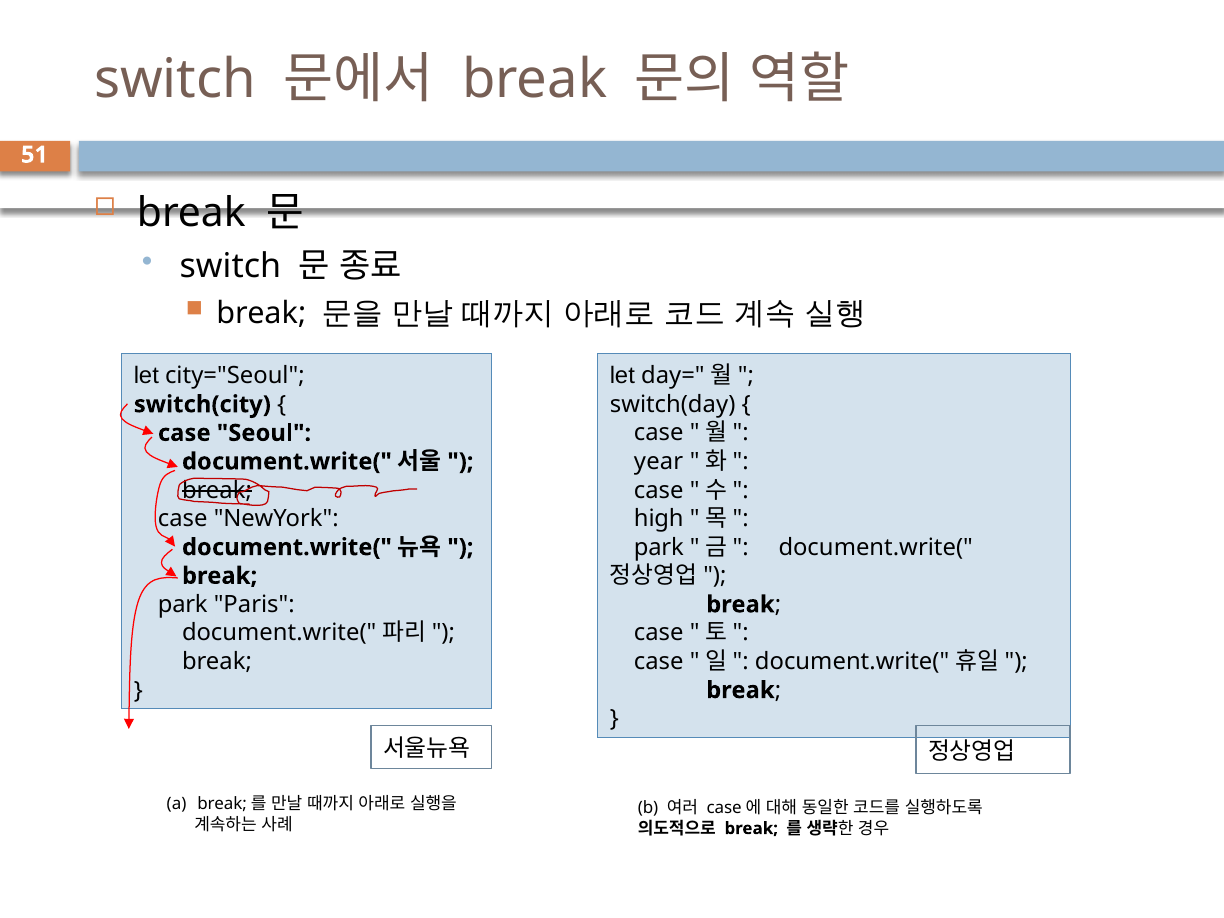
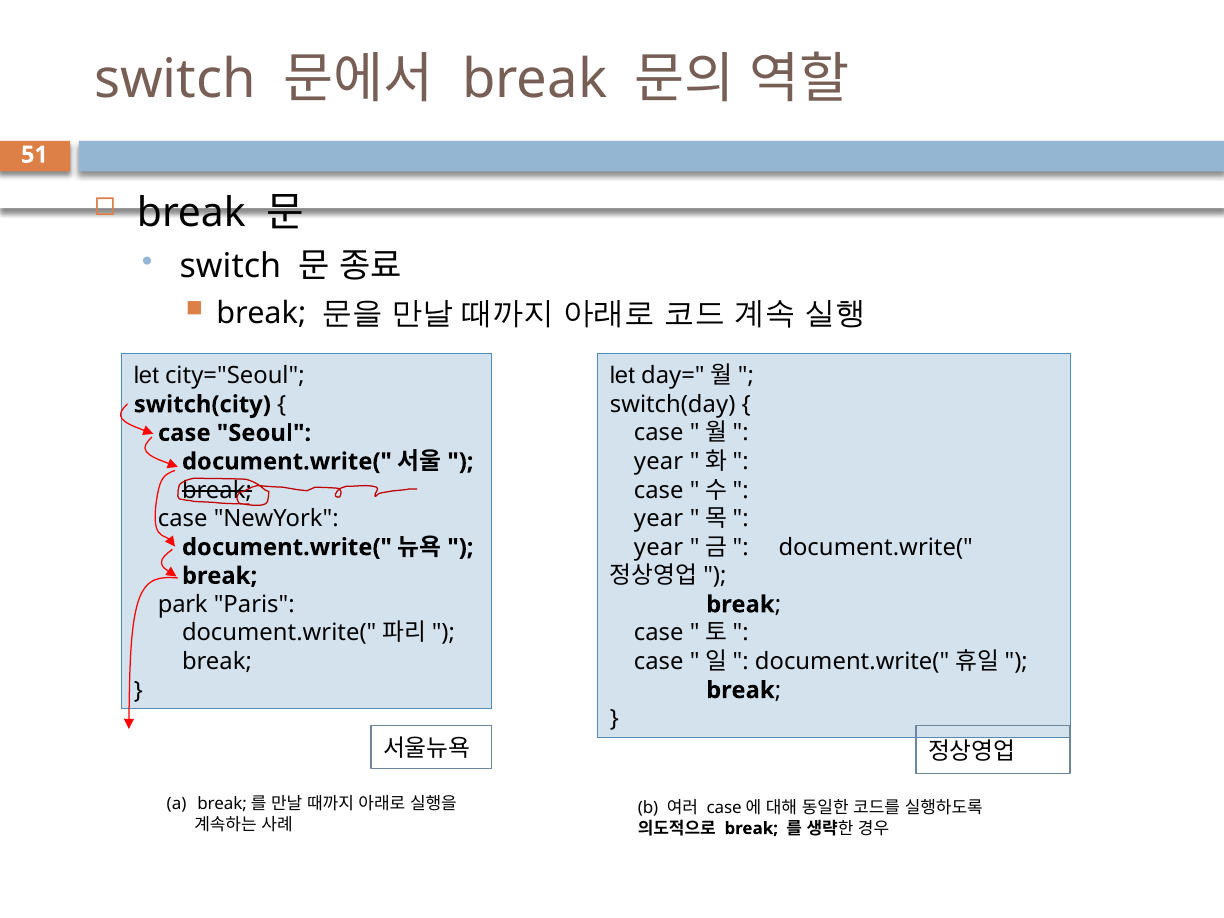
high: high -> year (659, 519)
park: park -> year (659, 547)
